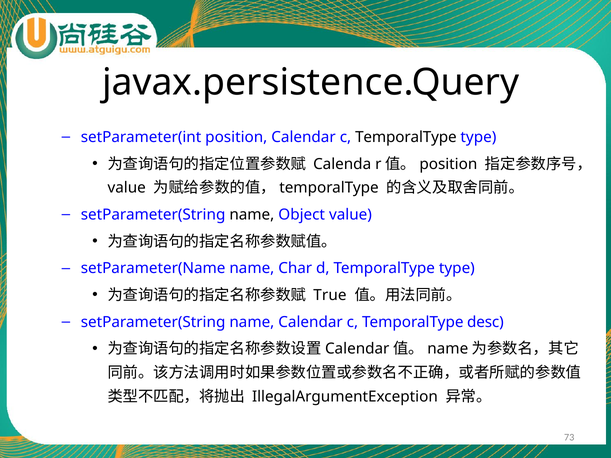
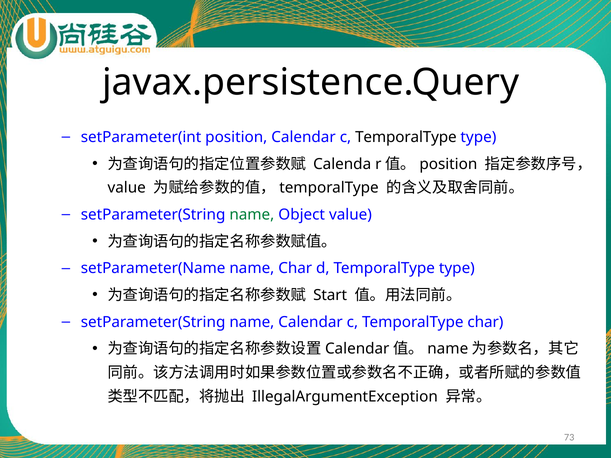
name colour: black -> green (252, 215)
True: True -> Start (330, 295)
TemporalType desc: desc -> char (485, 322)
